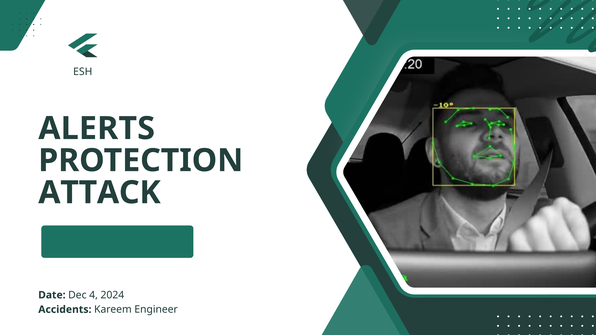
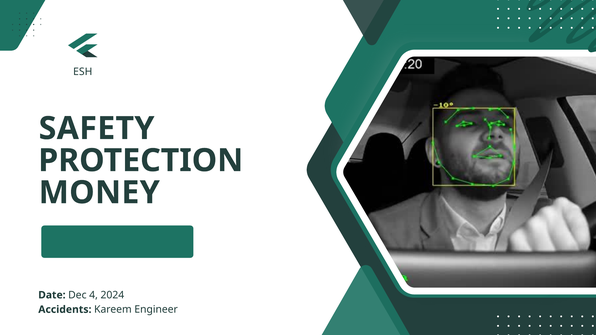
ALERTS: ALERTS -> SAFETY (97, 129)
ATTACK: ATTACK -> MONEY (99, 193)
